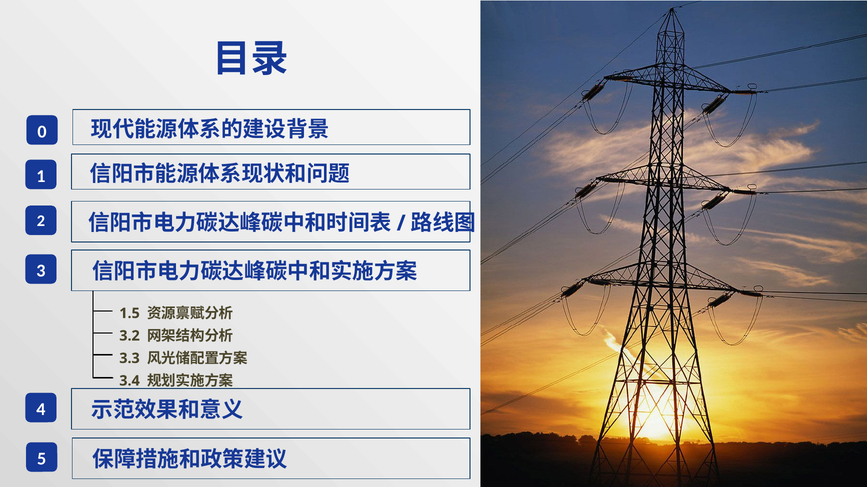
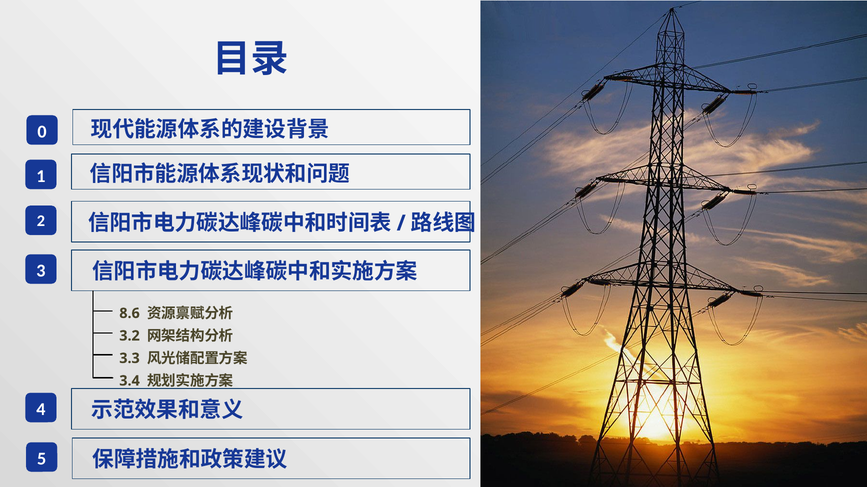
1.5: 1.5 -> 8.6 (130, 314)
